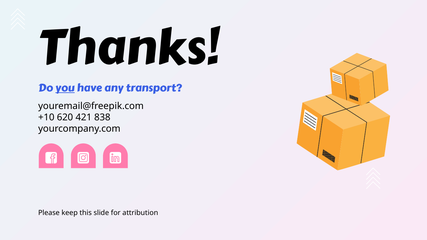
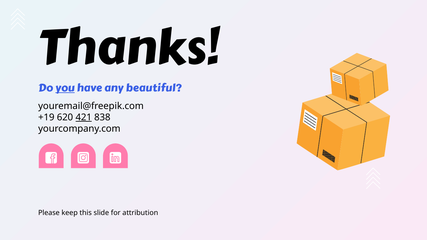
transport: transport -> beautiful (154, 88)
+10: +10 -> +19 (46, 117)
421 underline: none -> present (84, 117)
